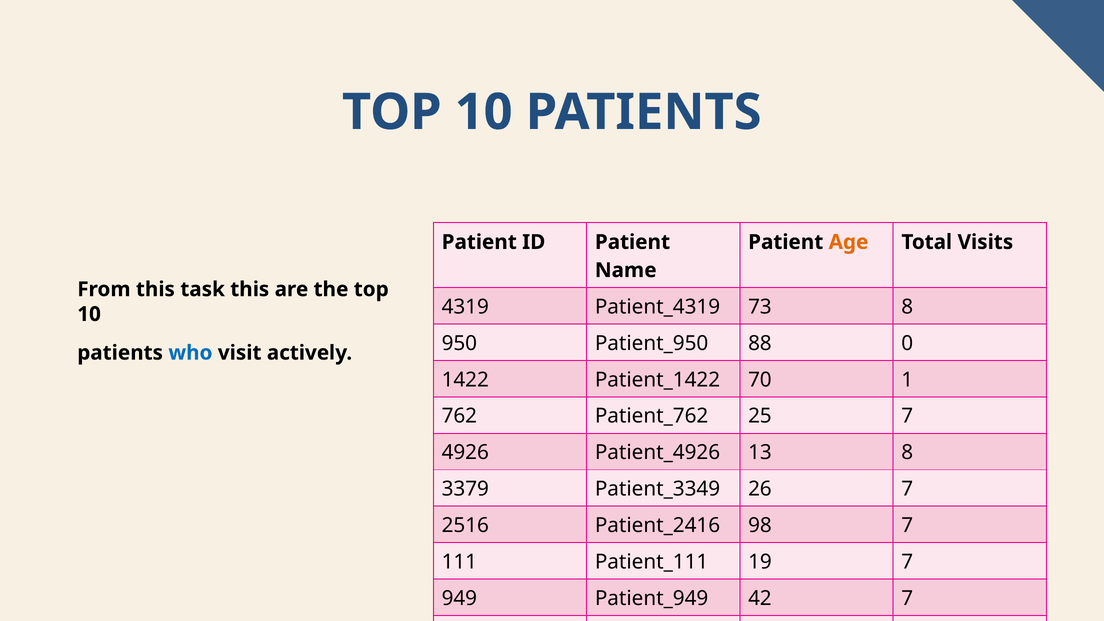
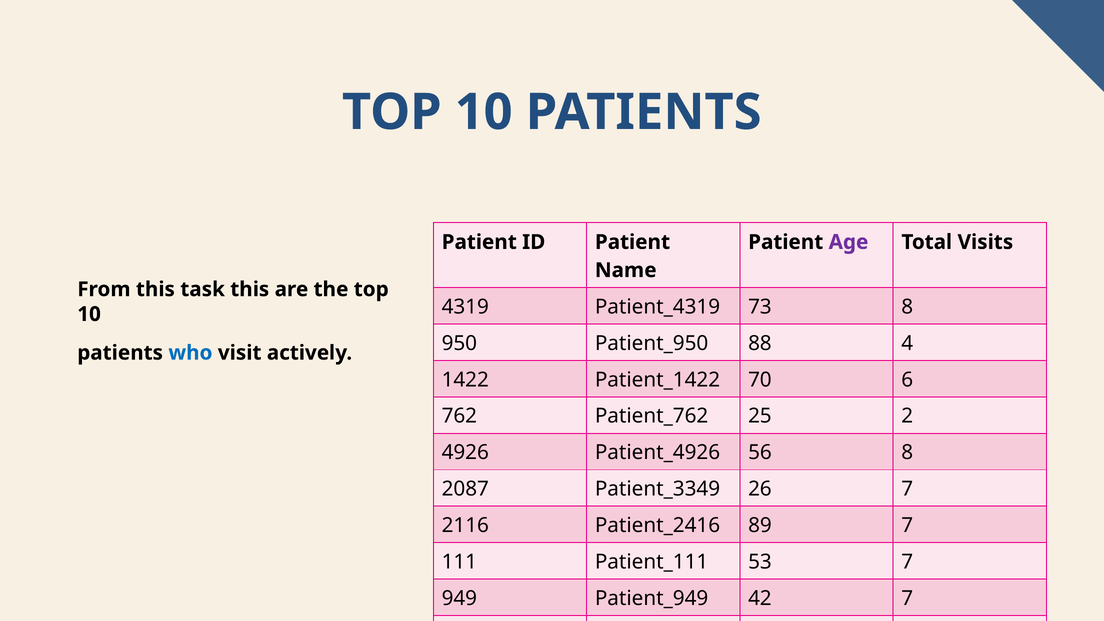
Age colour: orange -> purple (848, 242)
0: 0 -> 4 (907, 343)
1: 1 -> 6 (907, 380)
25 7: 7 -> 2 (907, 416)
13: 13 -> 56 (760, 453)
3379: 3379 -> 2087 (465, 489)
2516: 2516 -> 2116 (465, 526)
98: 98 -> 89 (760, 526)
19: 19 -> 53 (760, 562)
